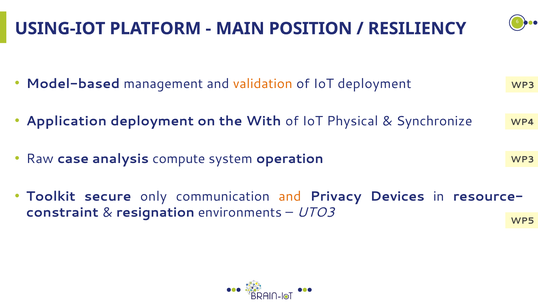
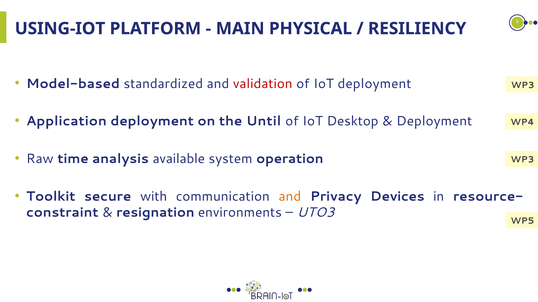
POSITION: POSITION -> PHYSICAL (310, 29)
management: management -> standardized (163, 84)
validation colour: orange -> red (263, 84)
With: With -> Until (264, 121)
Physical: Physical -> Desktop (353, 121)
Synchronize: Synchronize -> Deployment (434, 121)
case: case -> time (73, 159)
compute: compute -> available (179, 159)
only: only -> with (154, 197)
